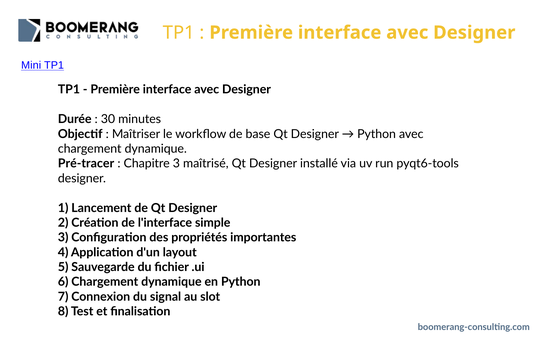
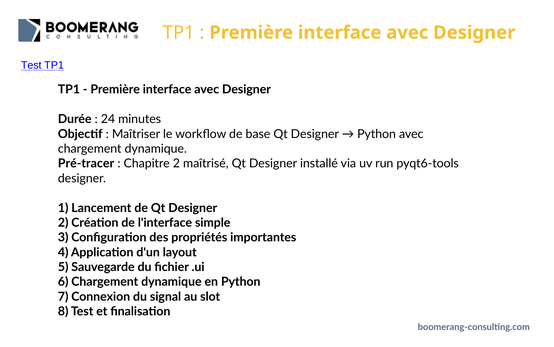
Mini: Mini -> Test (31, 65)
30: 30 -> 24 (108, 119)
Chapitre 3: 3 -> 2 (176, 163)
